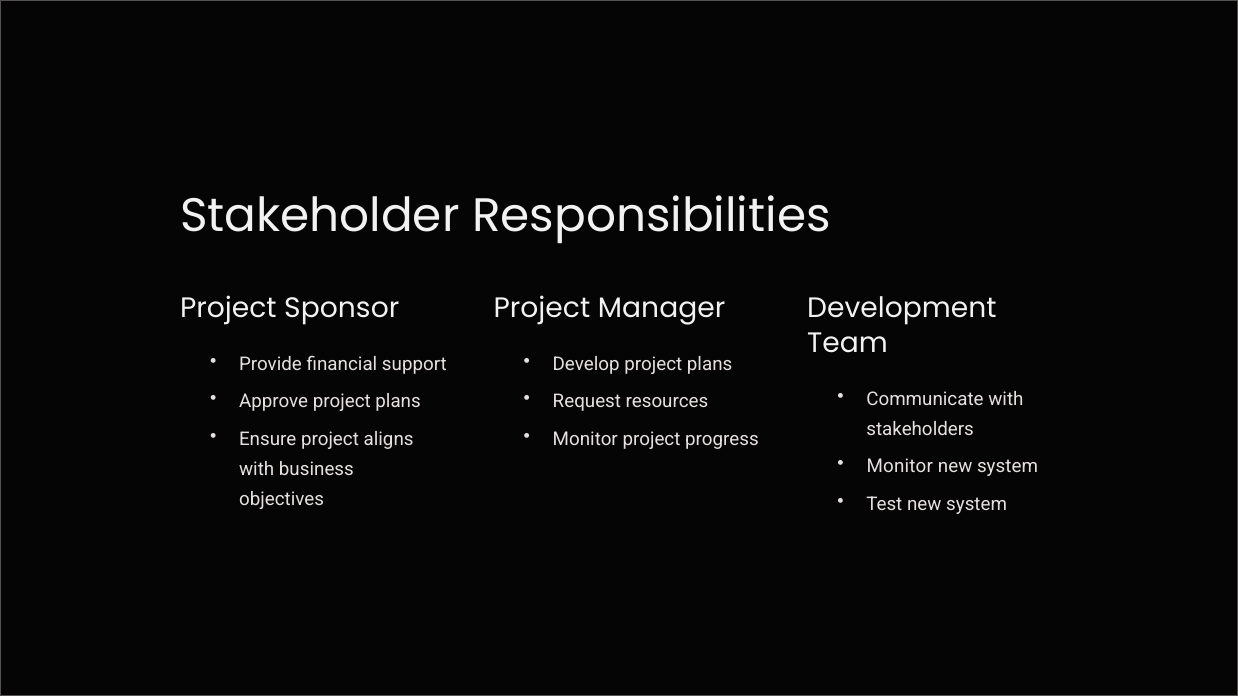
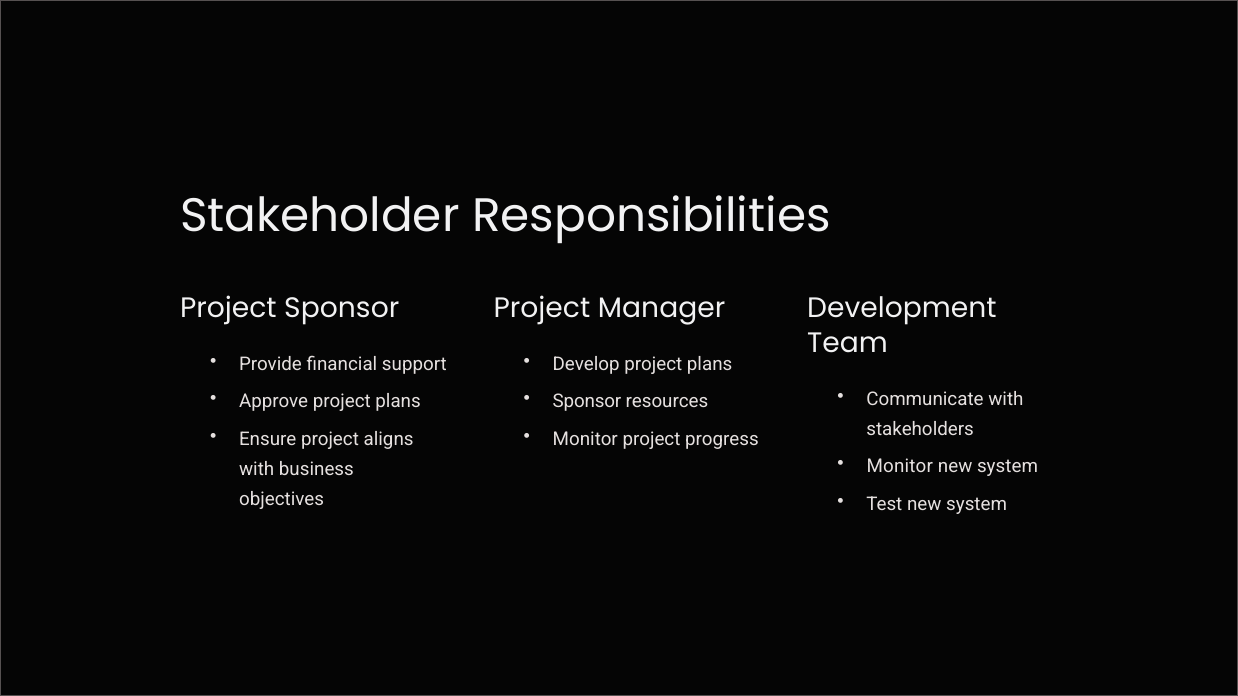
Request: Request -> Sponsor (587, 402)
